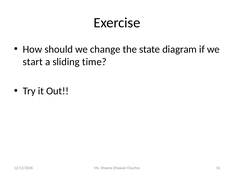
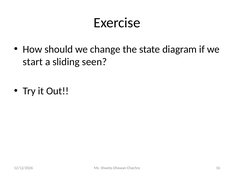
time: time -> seen (94, 62)
